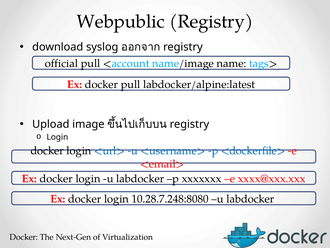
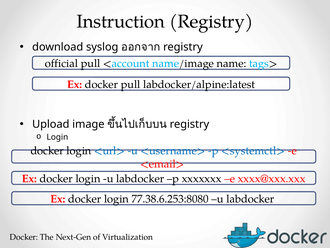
Webpublic: Webpublic -> Instruction (121, 21)
<dockerfile>: <dockerfile> -> <systemctl> (253, 150)
10.28.7.248:8080: 10.28.7.248:8080 -> 77.38.6.253:8080 (170, 199)
